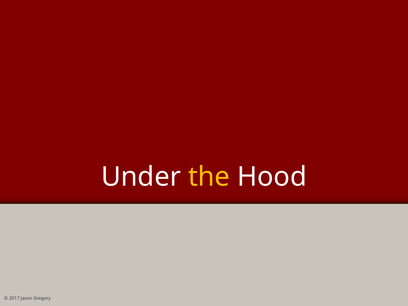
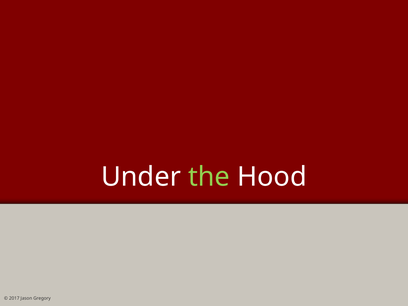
the colour: yellow -> light green (209, 177)
